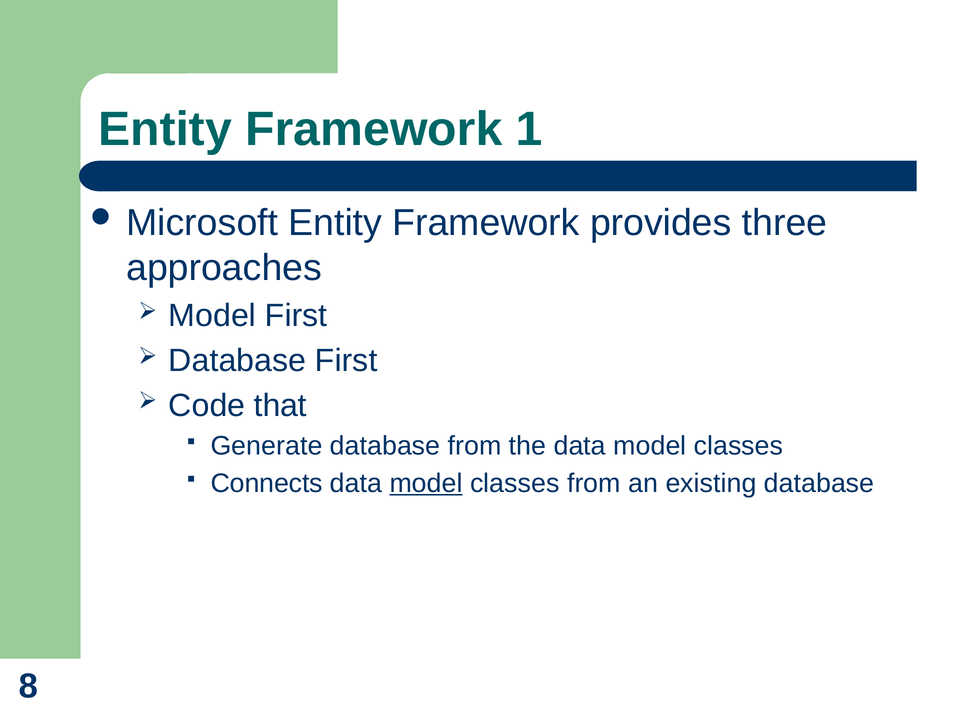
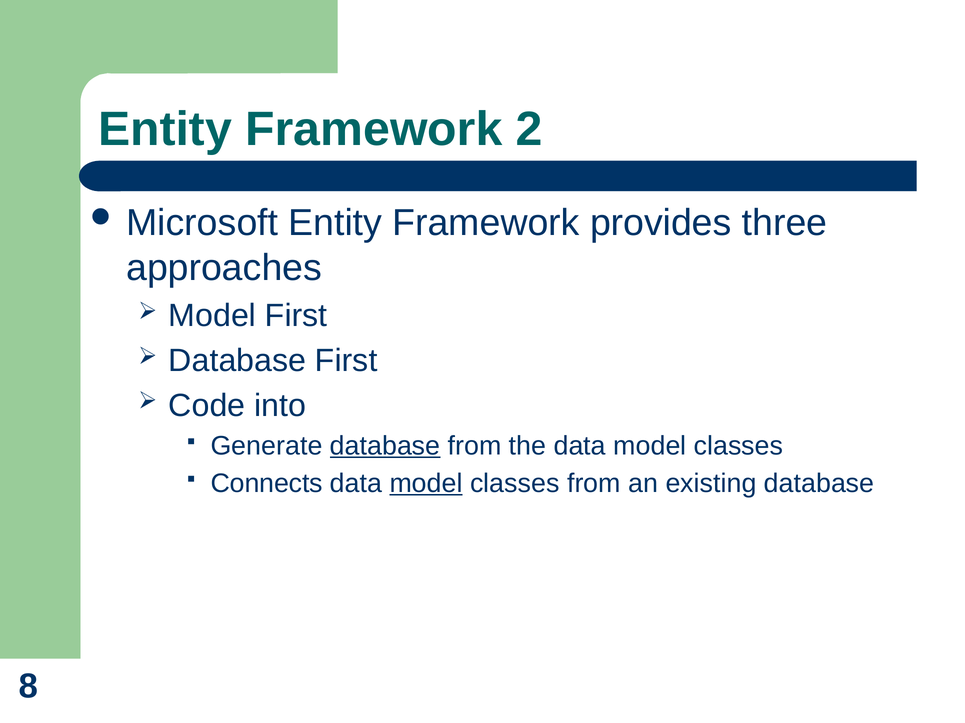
1: 1 -> 2 (529, 130)
that: that -> into (280, 406)
database underline: none -> present (385, 446)
